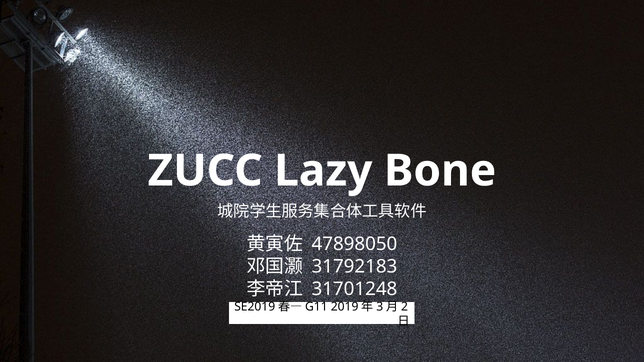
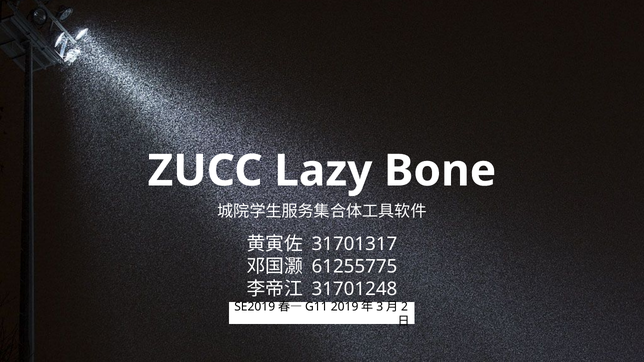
47898050: 47898050 -> 31701317 (354, 244)
31792183: 31792183 -> 61255775 (354, 267)
